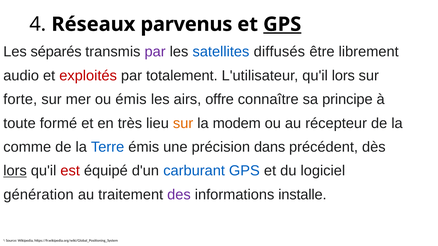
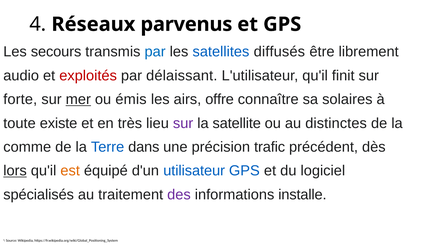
GPS underline: present -> none (282, 24)
séparés: séparés -> secours (56, 52)
par colour: purple -> blue (155, 52)
totalement: totalement -> délaissant (182, 76)
qu'il lors: lors -> finit (343, 76)
mer underline: none -> present (78, 100)
principe: principe -> solaires (347, 100)
formé: formé -> existe (59, 123)
sur colour: orange -> purple (183, 123)
modem: modem -> satellite (237, 123)
récepteur: récepteur -> distinctes (336, 123)
Terre émis: émis -> dans (144, 147)
dans: dans -> trafic (270, 147)
est colour: red -> orange (70, 171)
carburant: carburant -> utilisateur (194, 171)
génération: génération -> spécialisés (39, 195)
